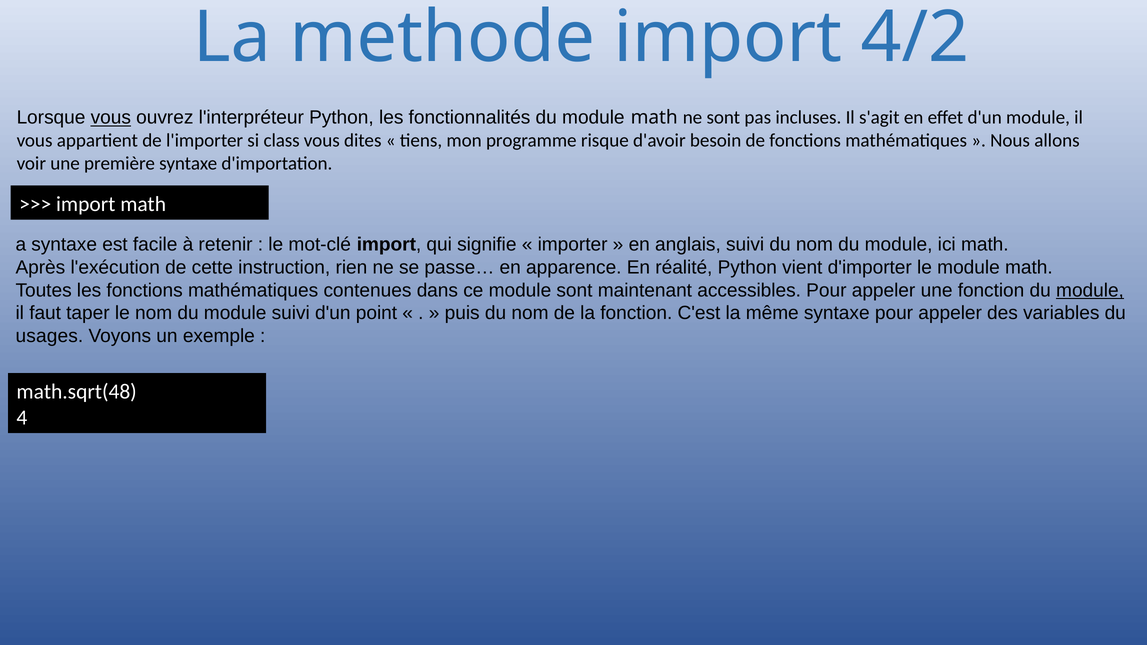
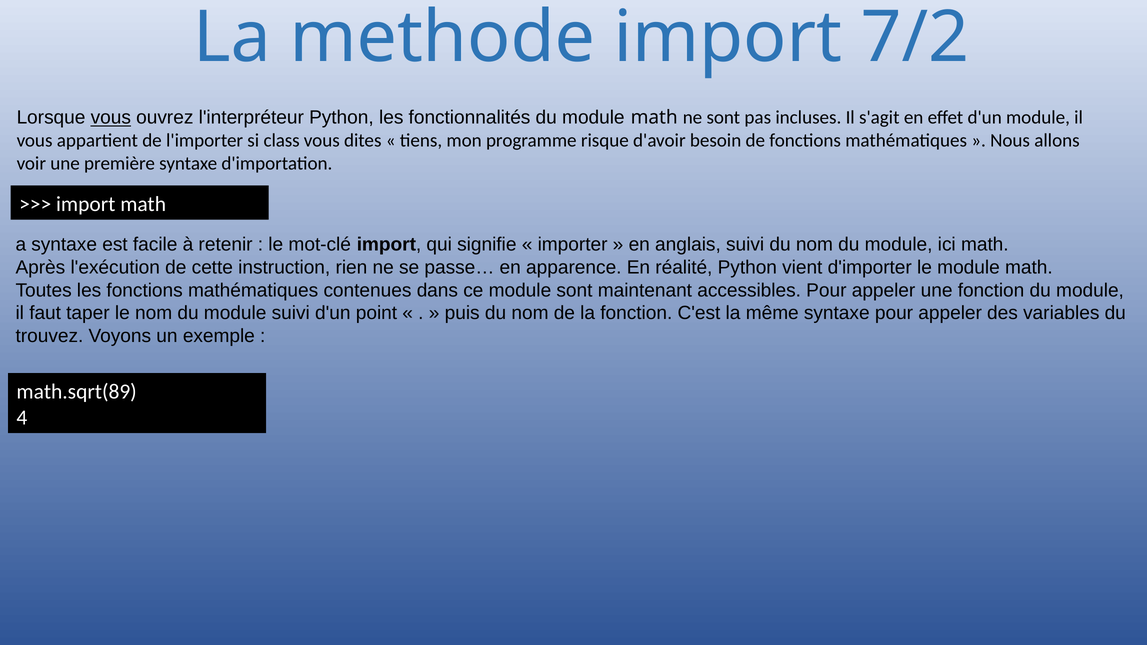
4/2: 4/2 -> 7/2 (915, 37)
module underline: present -> none (1090, 290)
usages: usages -> trouvez (49, 336)
math.sqrt(48: math.sqrt(48 -> math.sqrt(89 (77, 392)
